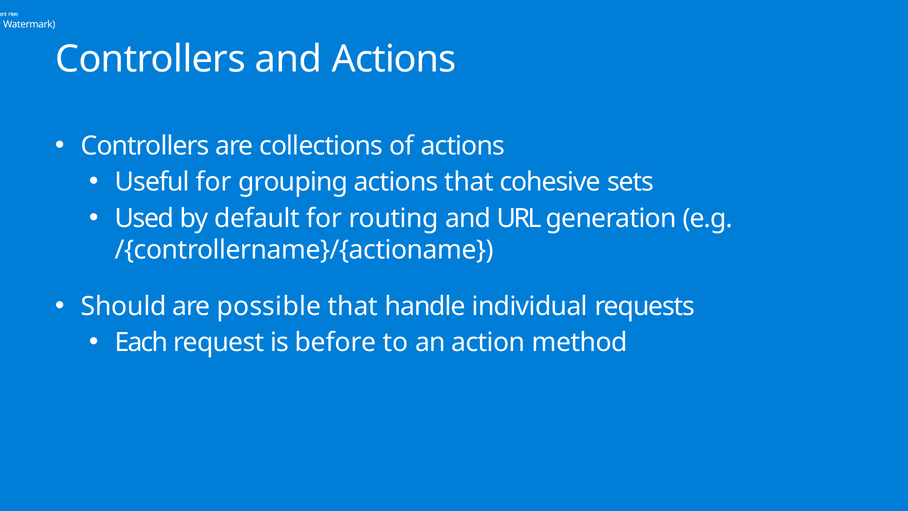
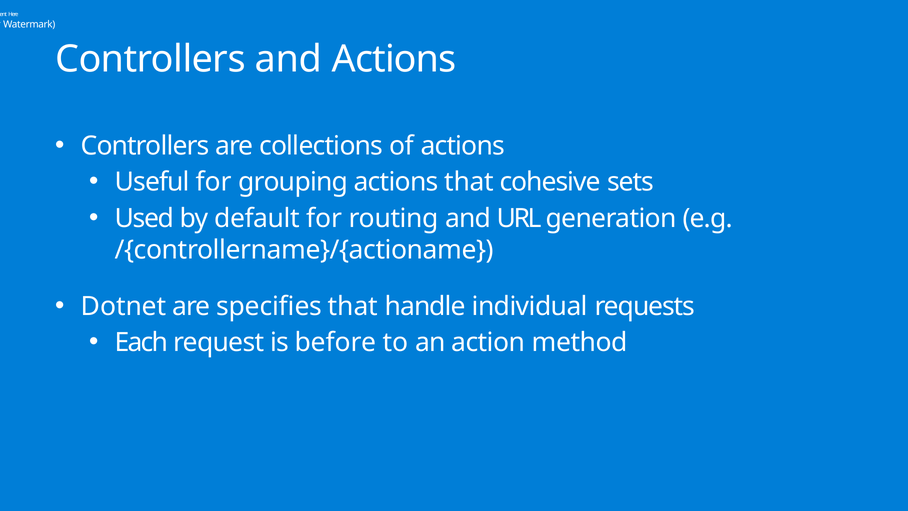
Should: Should -> Dotnet (124, 306)
possible: possible -> specifies (269, 306)
